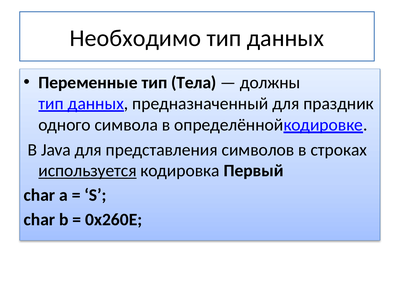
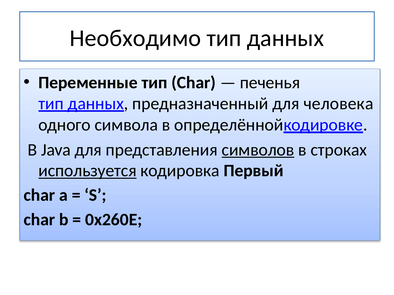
тип Тела: Тела -> Char (194, 83)
должны: должны -> печенья (270, 83)
праздник: праздник -> человека (338, 104)
символов underline: none -> present (258, 150)
